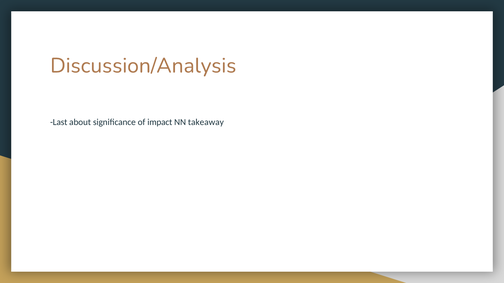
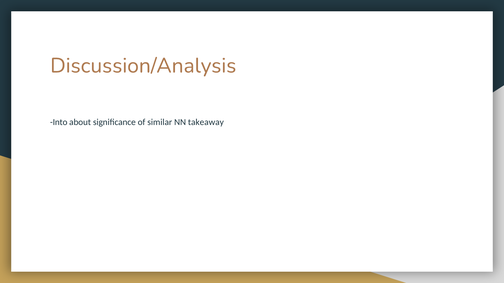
Last: Last -> Into (59, 122)
impact: impact -> similar (160, 122)
